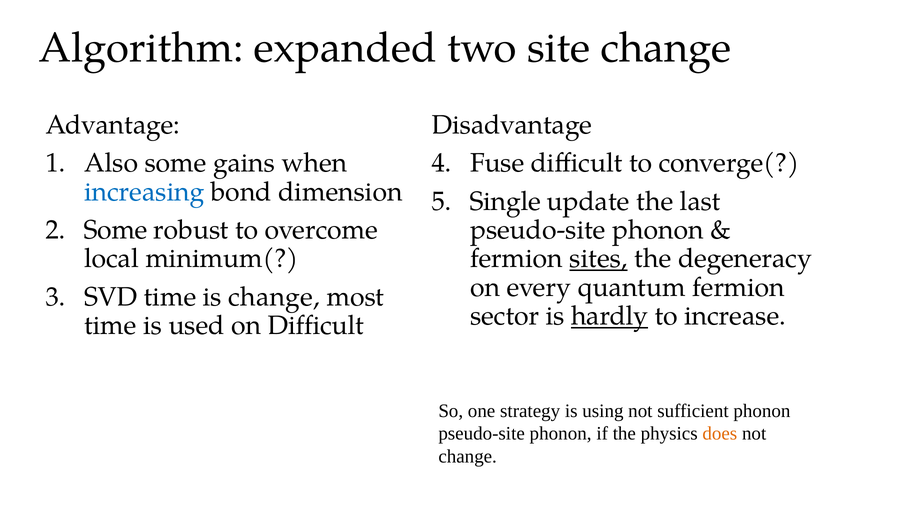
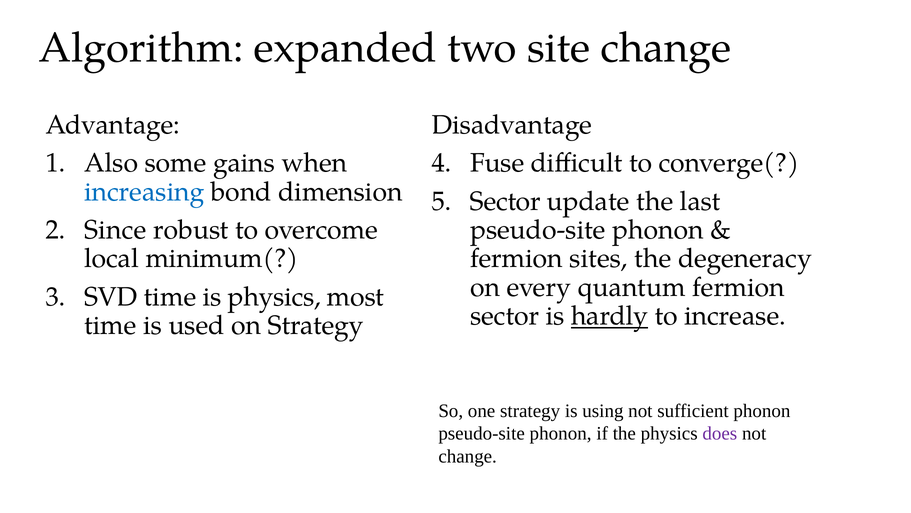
Single: Single -> Sector (505, 201)
Some: Some -> Since (115, 230)
sites underline: present -> none (599, 258)
is change: change -> physics (274, 297)
on Difficult: Difficult -> Strategy (316, 325)
does colour: orange -> purple (720, 433)
